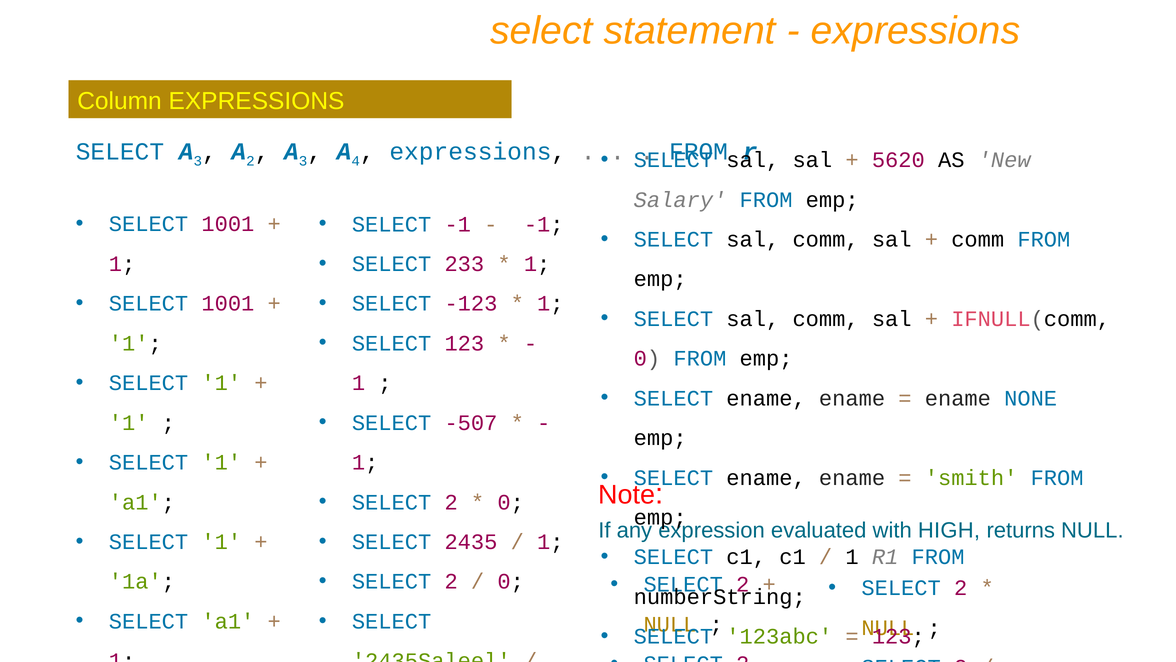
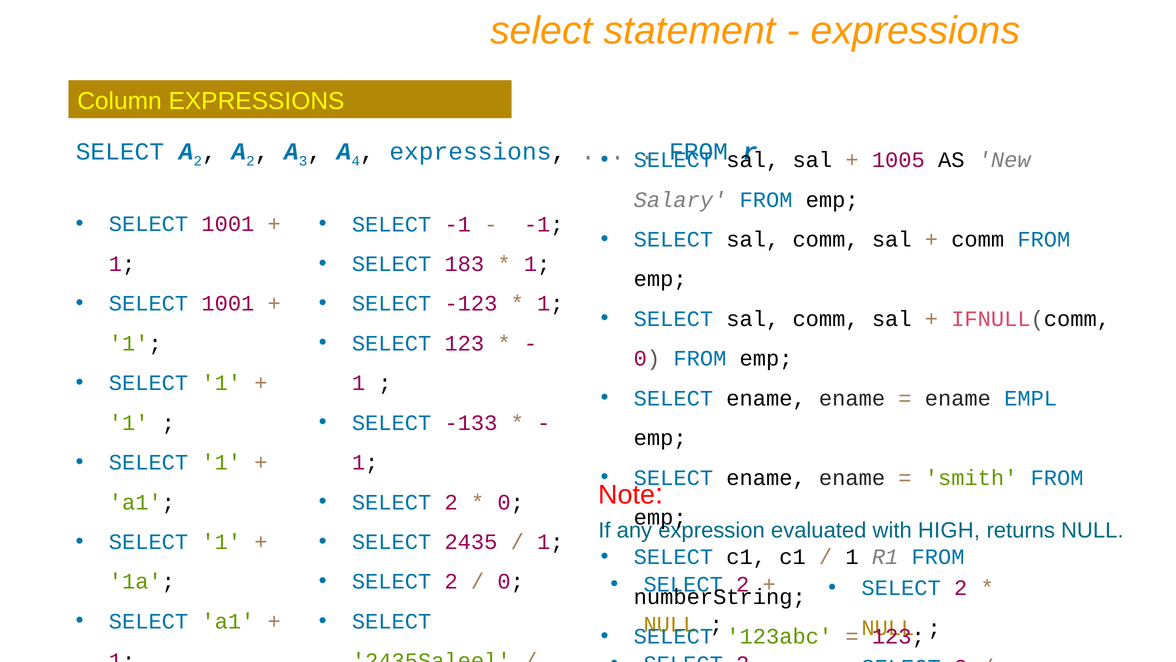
3: 3 -> 2 (198, 161)
5620: 5620 -> 1005 (898, 160)
233: 233 -> 183 (464, 264)
NONE: NONE -> EMPL (1031, 398)
-507: -507 -> -133 (471, 423)
